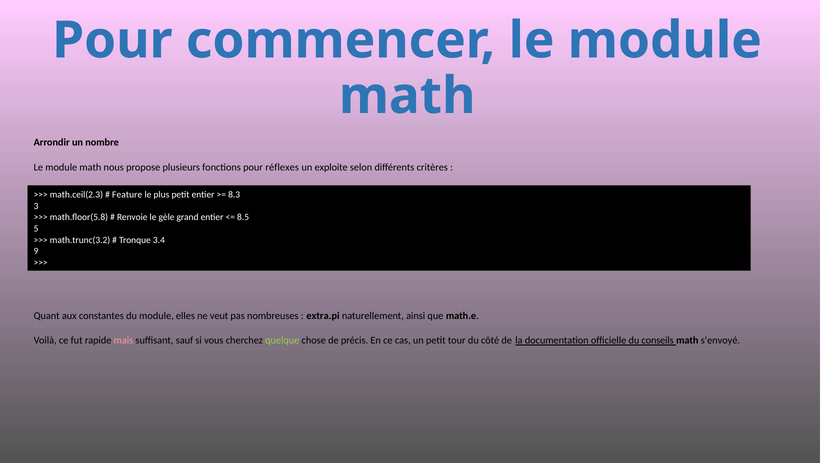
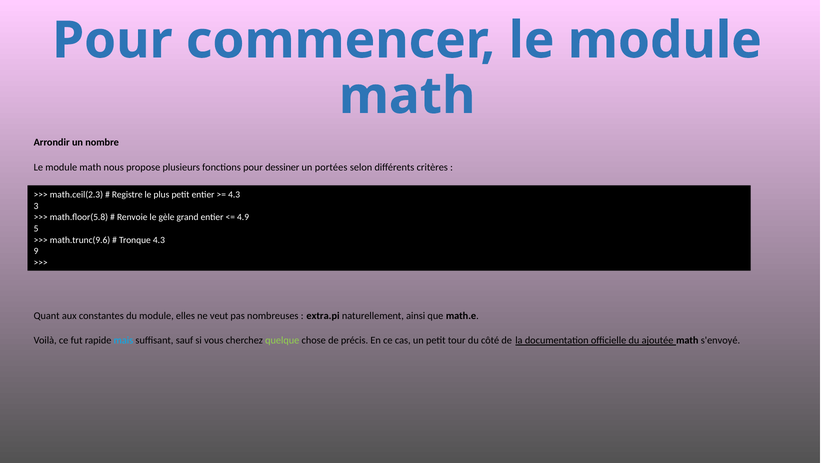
réflexes: réflexes -> dessiner (282, 167)
exploite: exploite -> portées (331, 167)
Feature: Feature -> Registre (127, 194)
8.3: 8.3 -> 4.3 (234, 194)
8.5: 8.5 -> 4.9 (243, 217)
math.trunc(3.2: math.trunc(3.2 -> math.trunc(9.6 (80, 240)
Tronque 3.4: 3.4 -> 4.3 (159, 240)
mais colour: pink -> light blue (123, 340)
conseils: conseils -> ajoutée (658, 340)
